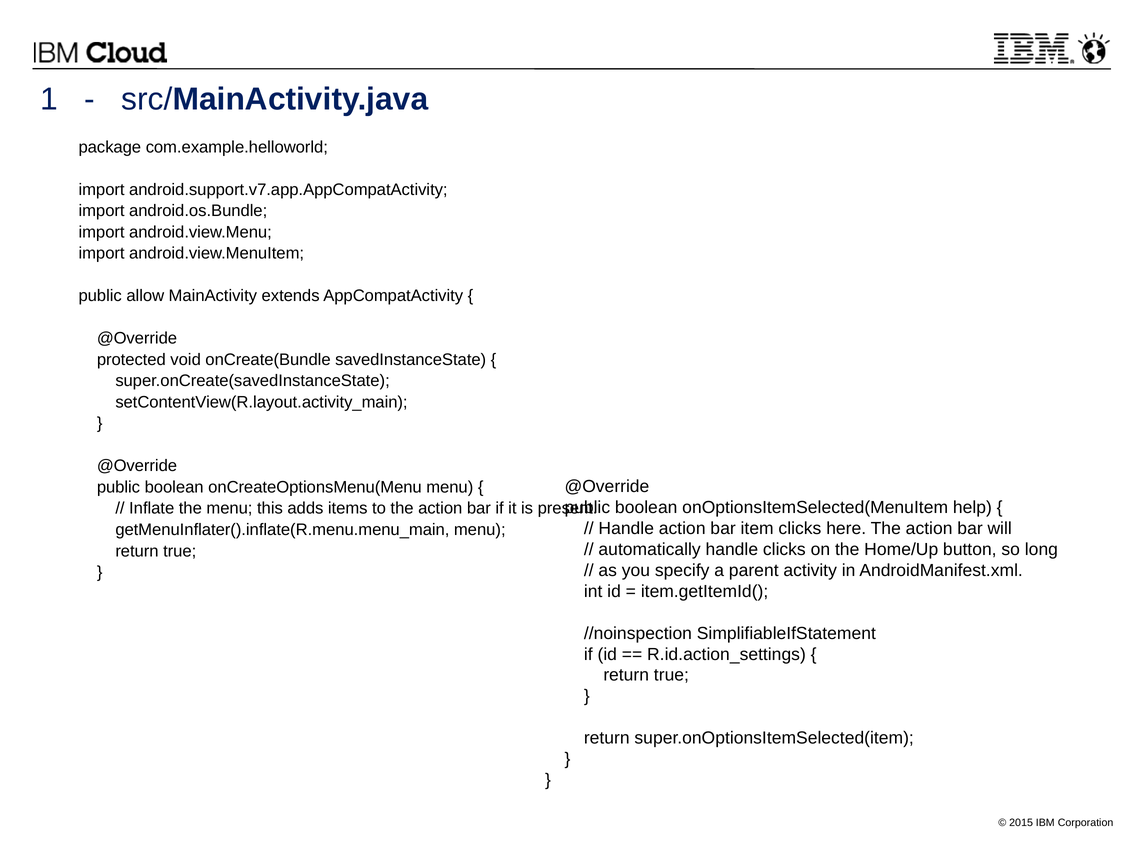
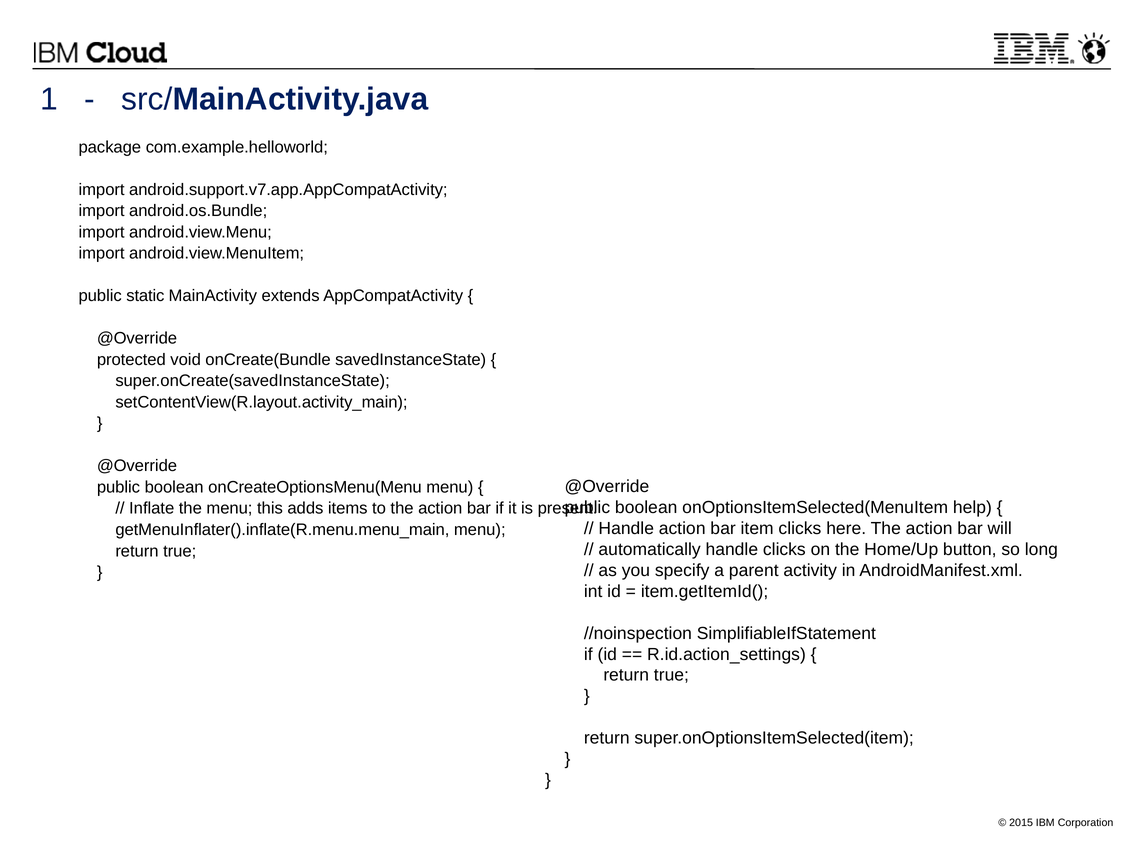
allow: allow -> static (145, 296)
